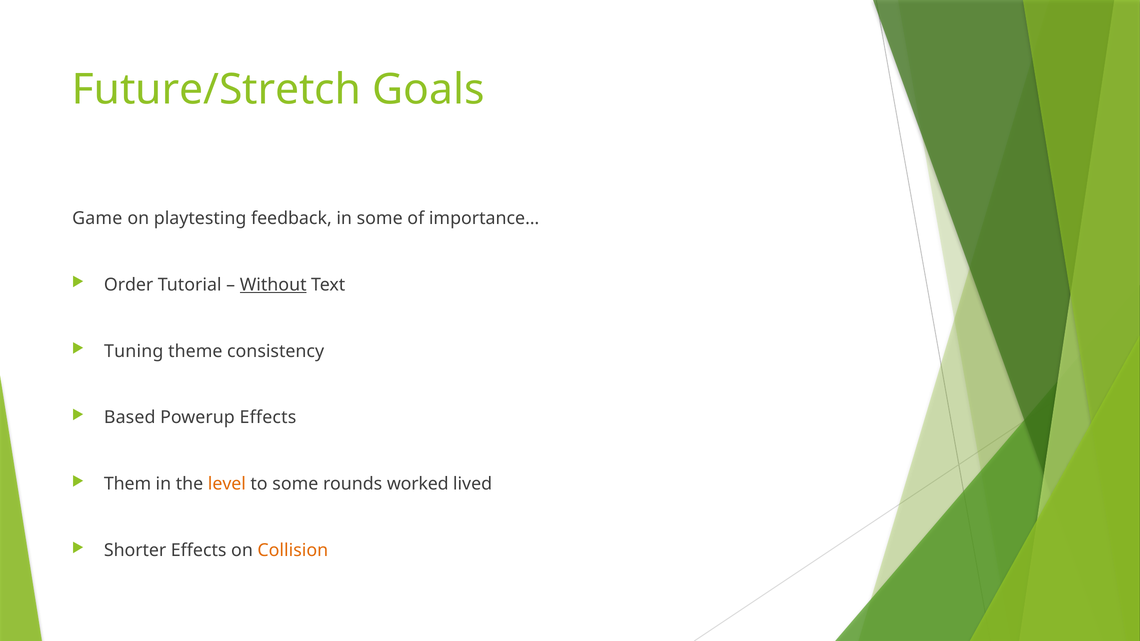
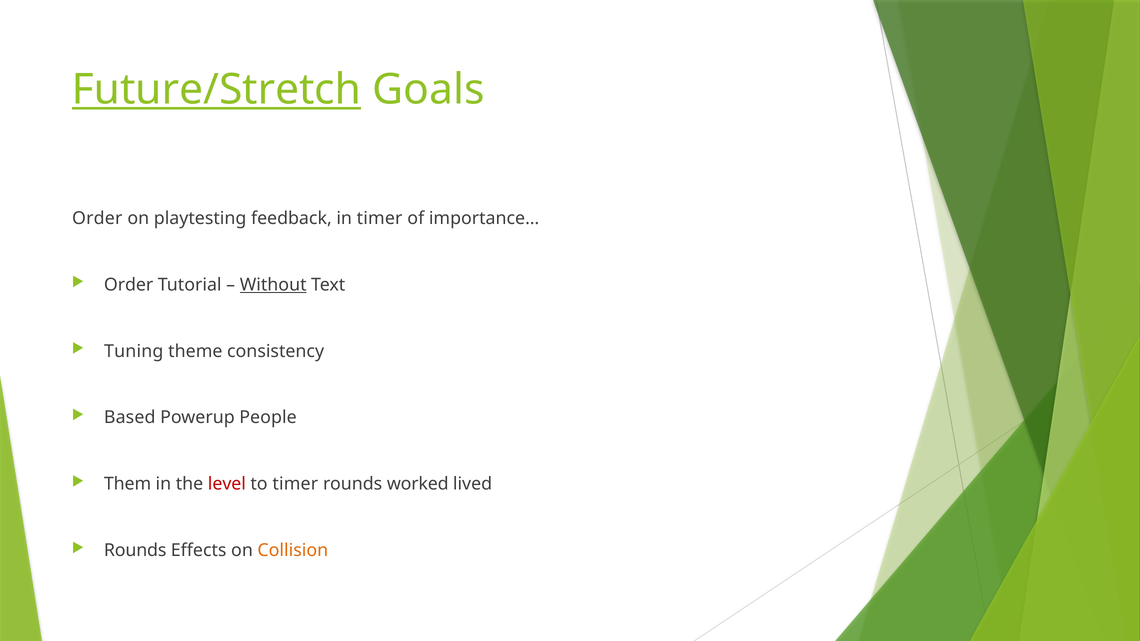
Future/Stretch underline: none -> present (217, 90)
Game: Game -> Order (97, 218)
in some: some -> timer (380, 218)
Powerup Effects: Effects -> People (268, 418)
level colour: orange -> red (227, 484)
to some: some -> timer (295, 484)
Shorter: Shorter -> Rounds (135, 551)
